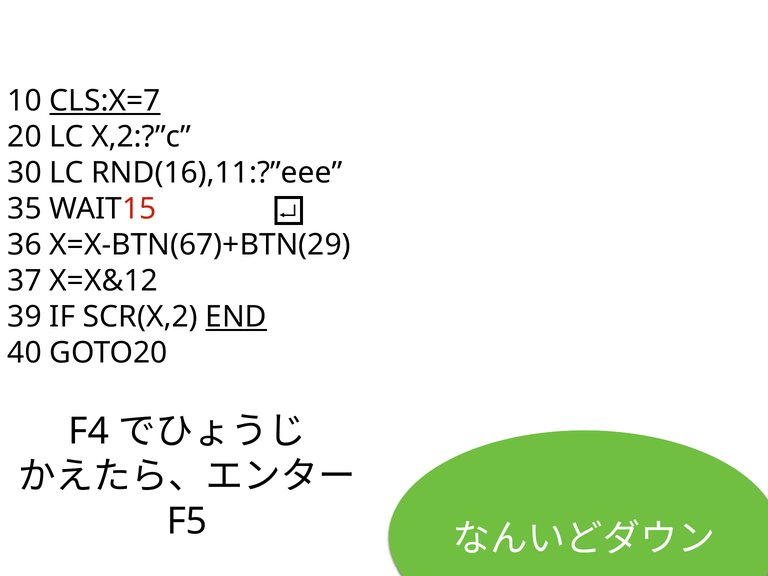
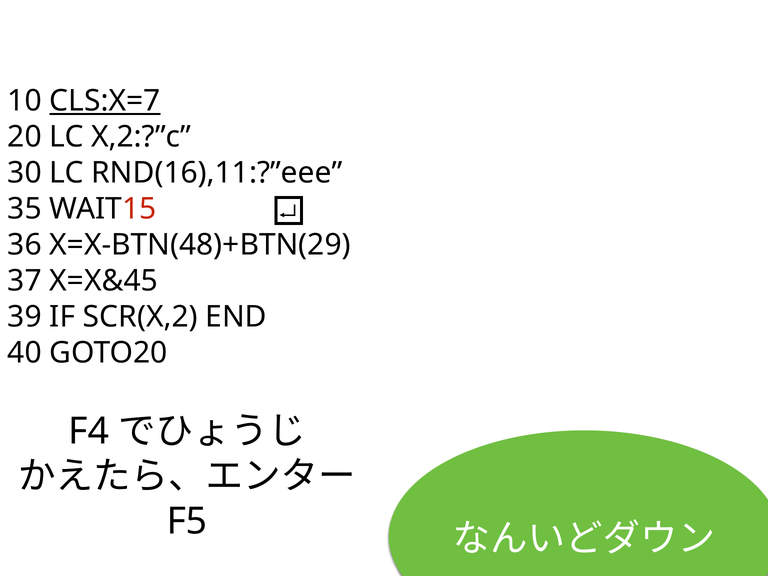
X=X-BTN(67)+BTN(29: X=X-BTN(67)+BTN(29 -> X=X-BTN(48)+BTN(29 (200, 245)
X=X&12: X=X&12 -> X=X&45 (104, 281)
END underline: present -> none (236, 317)
